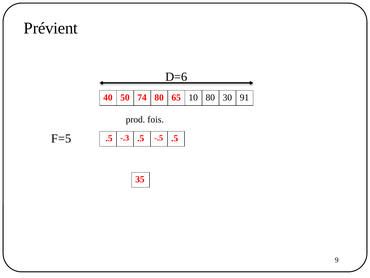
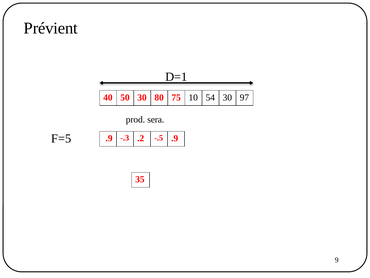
D=6: D=6 -> D=1 (176, 77)
50 74: 74 -> 30 (142, 97)
65: 65 -> 75 (176, 97)
10 80: 80 -> 54 (210, 97)
91: 91 -> 97 (244, 97)
fois: fois -> sera (156, 119)
F=5 .5: .5 -> .9 (109, 138)
-.3 .5: .5 -> .2 (141, 138)
-.5 .5: .5 -> .9 (175, 138)
